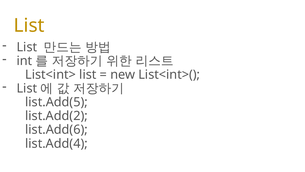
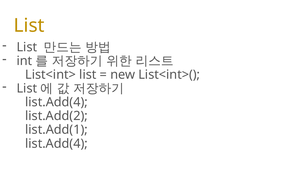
list.Add(5: list.Add(5 -> list.Add(4 (56, 102)
list.Add(6: list.Add(6 -> list.Add(1 (56, 129)
